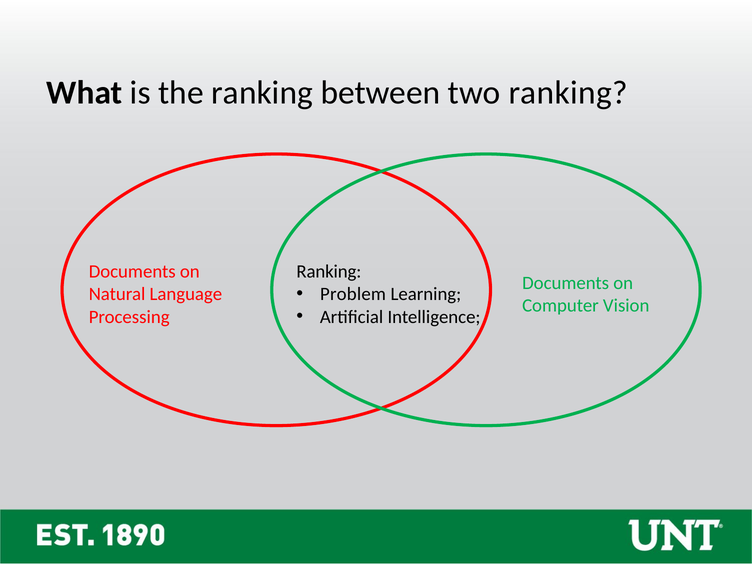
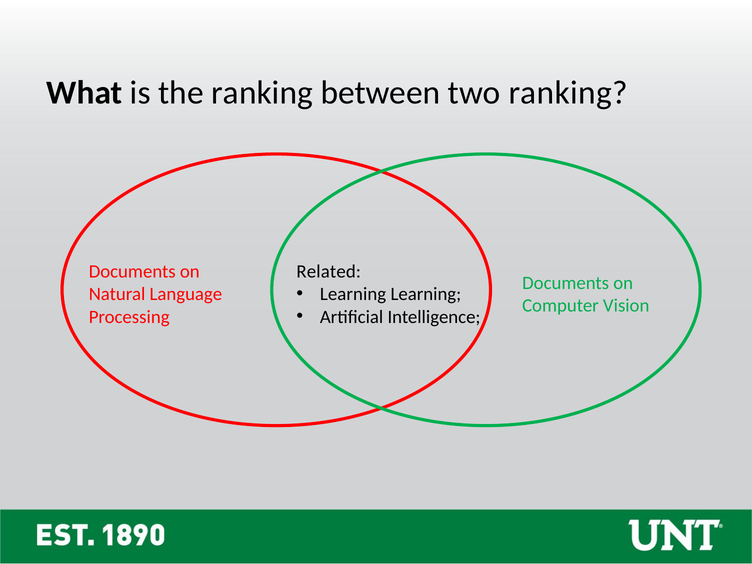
Ranking: Ranking -> Related (329, 272)
Problem: Problem -> Learning (353, 294)
